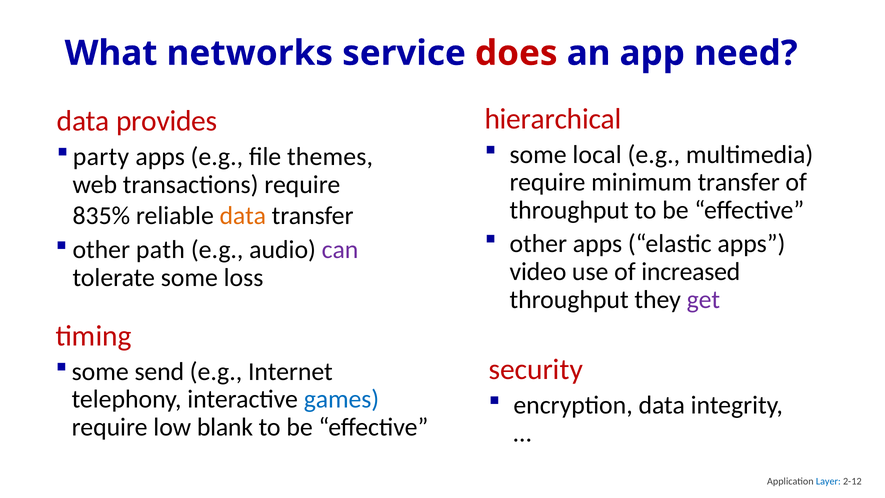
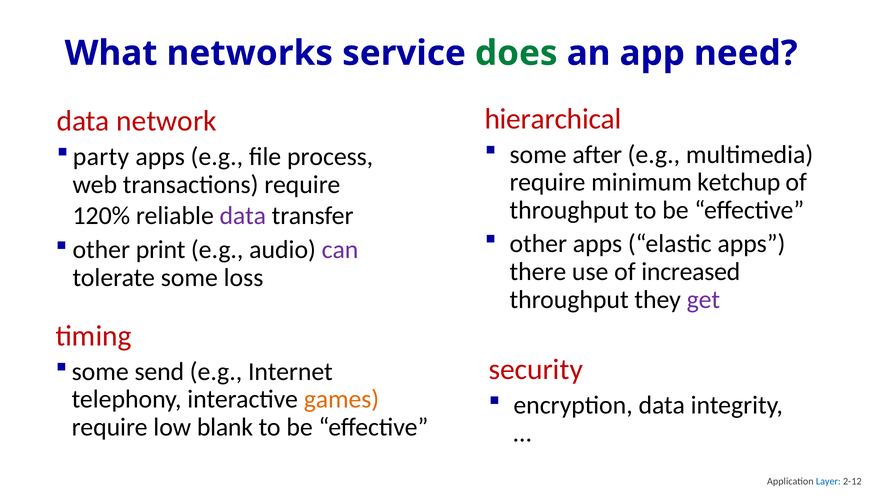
does colour: red -> green (516, 53)
provides: provides -> network (167, 121)
local: local -> after (597, 154)
themes: themes -> process (330, 157)
minimum transfer: transfer -> ketchup (739, 182)
835%: 835% -> 120% (101, 216)
data colour: orange -> purple (243, 216)
path: path -> print (161, 250)
video: video -> there (538, 272)
games colour: blue -> orange (341, 399)
